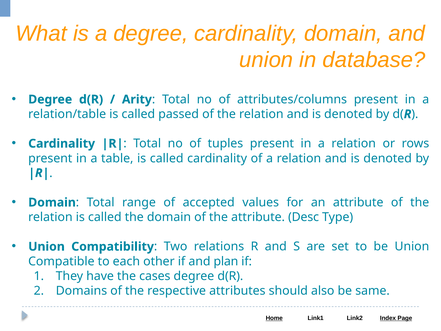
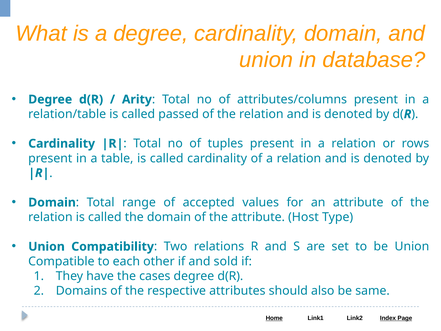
Desc: Desc -> Host (303, 217)
plan: plan -> sold (226, 261)
